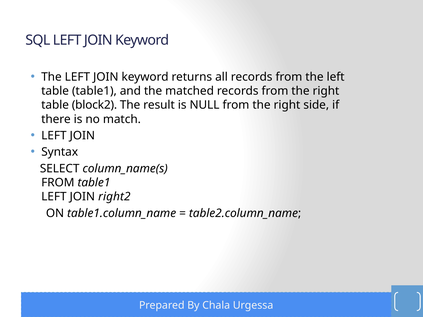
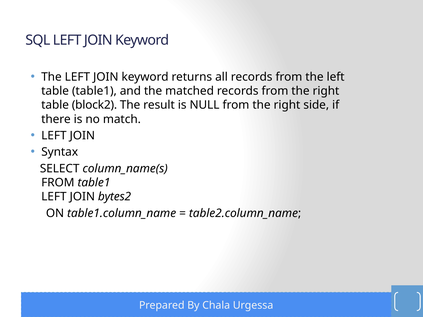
right2: right2 -> bytes2 (115, 197)
